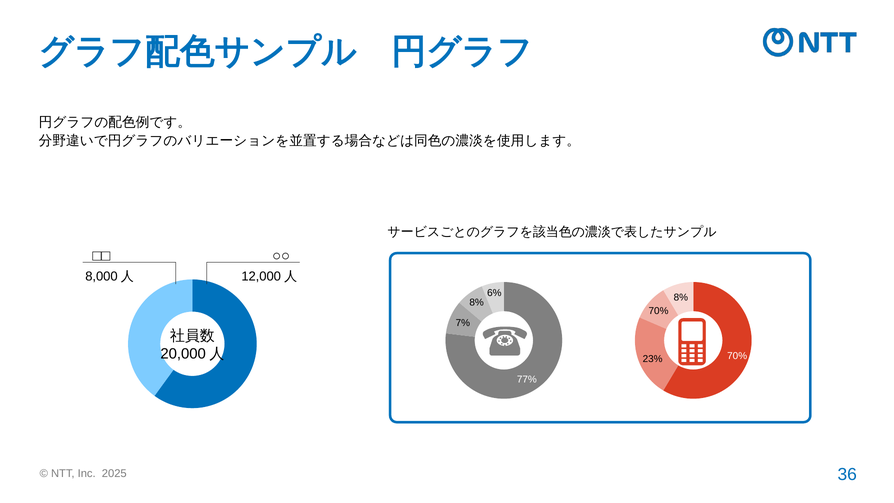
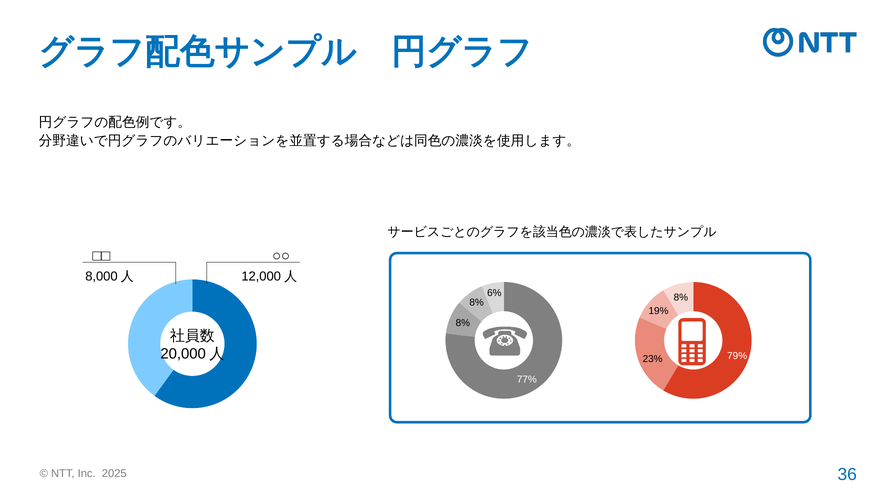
70%: 70% -> 19% (659, 311)
7%: 7% -> 8% (463, 323)
70%: 70% -> 79% (737, 356)
